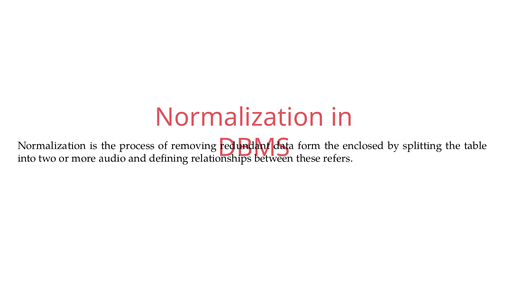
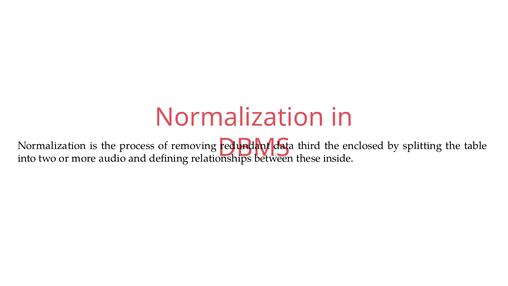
form: form -> third (309, 145)
refers: refers -> inside (338, 158)
